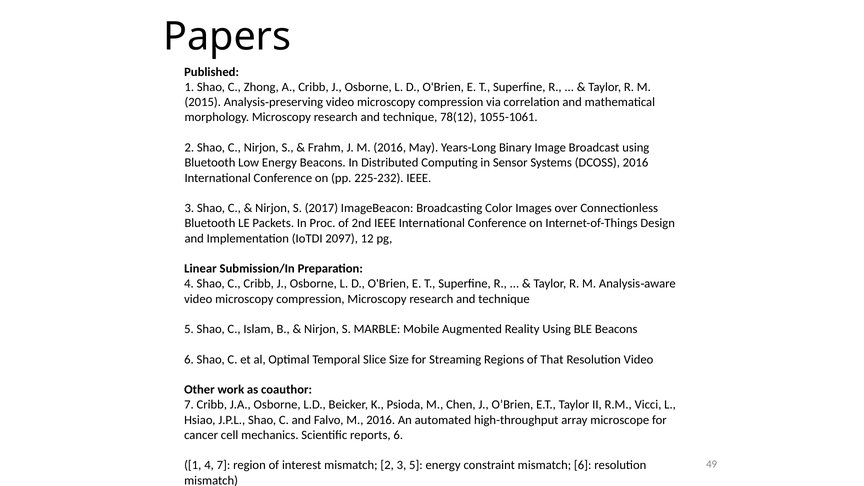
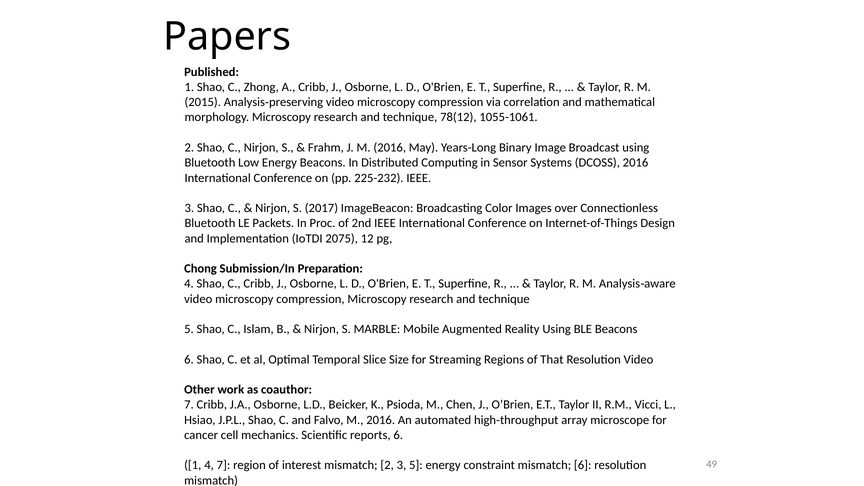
2097: 2097 -> 2075 (342, 238)
Linear: Linear -> Chong (201, 269)
